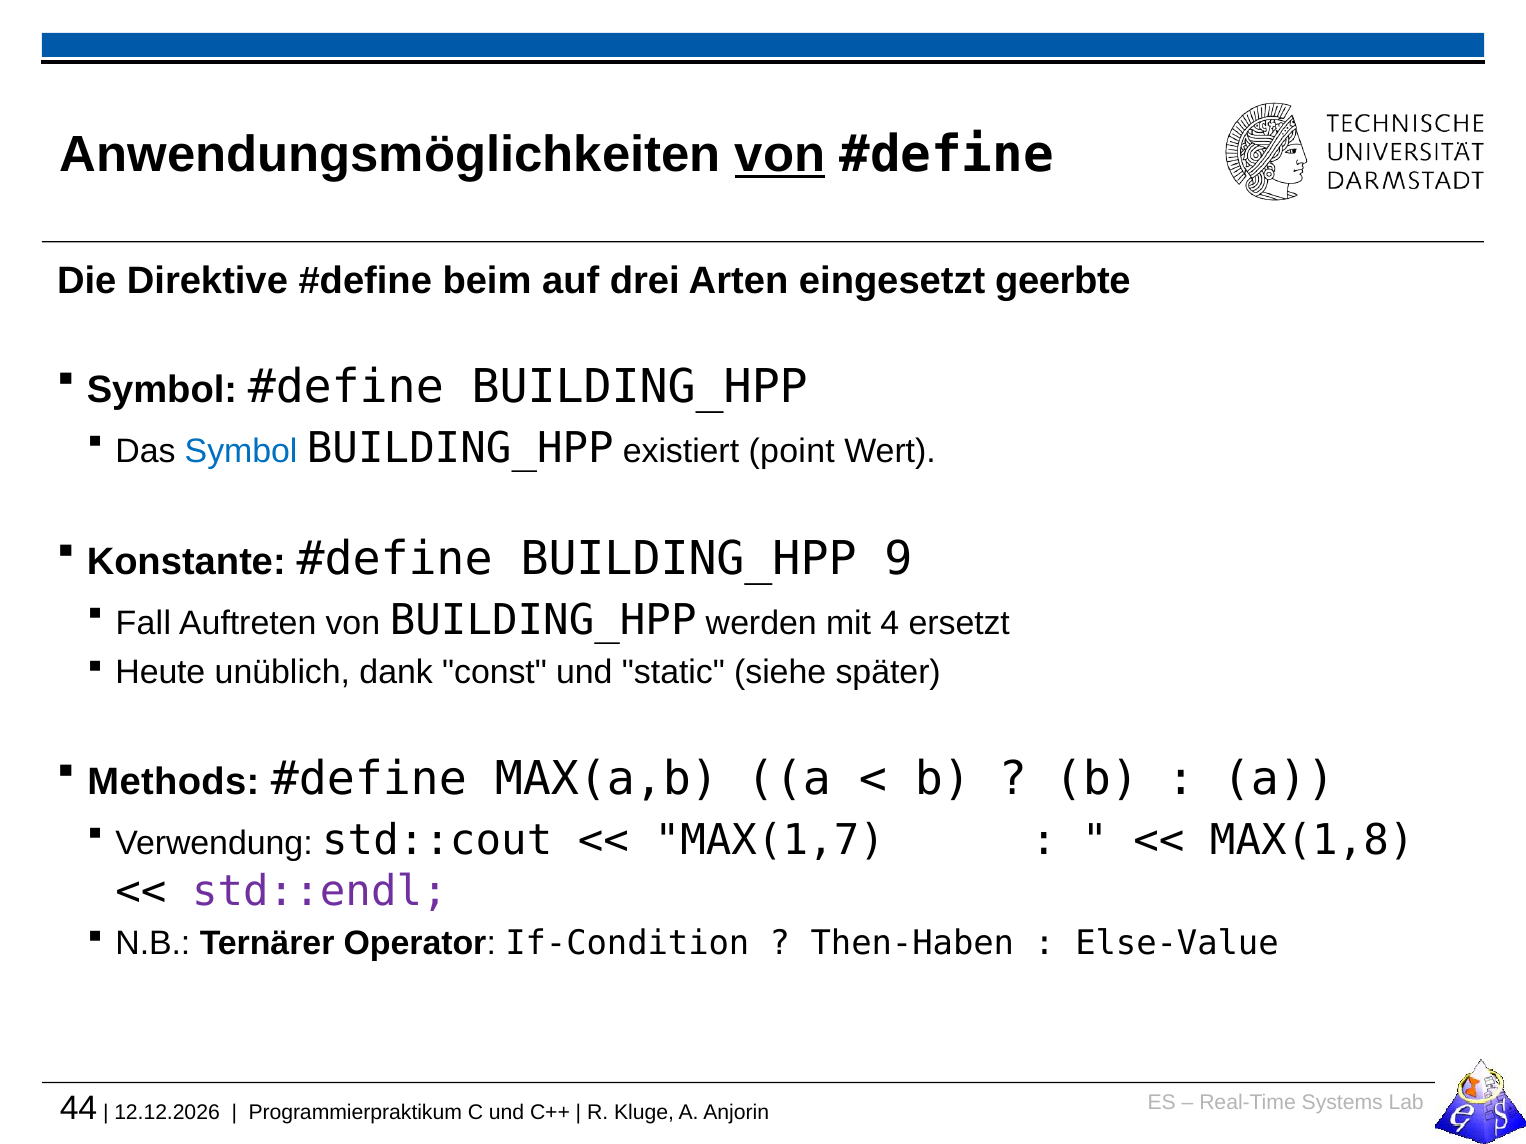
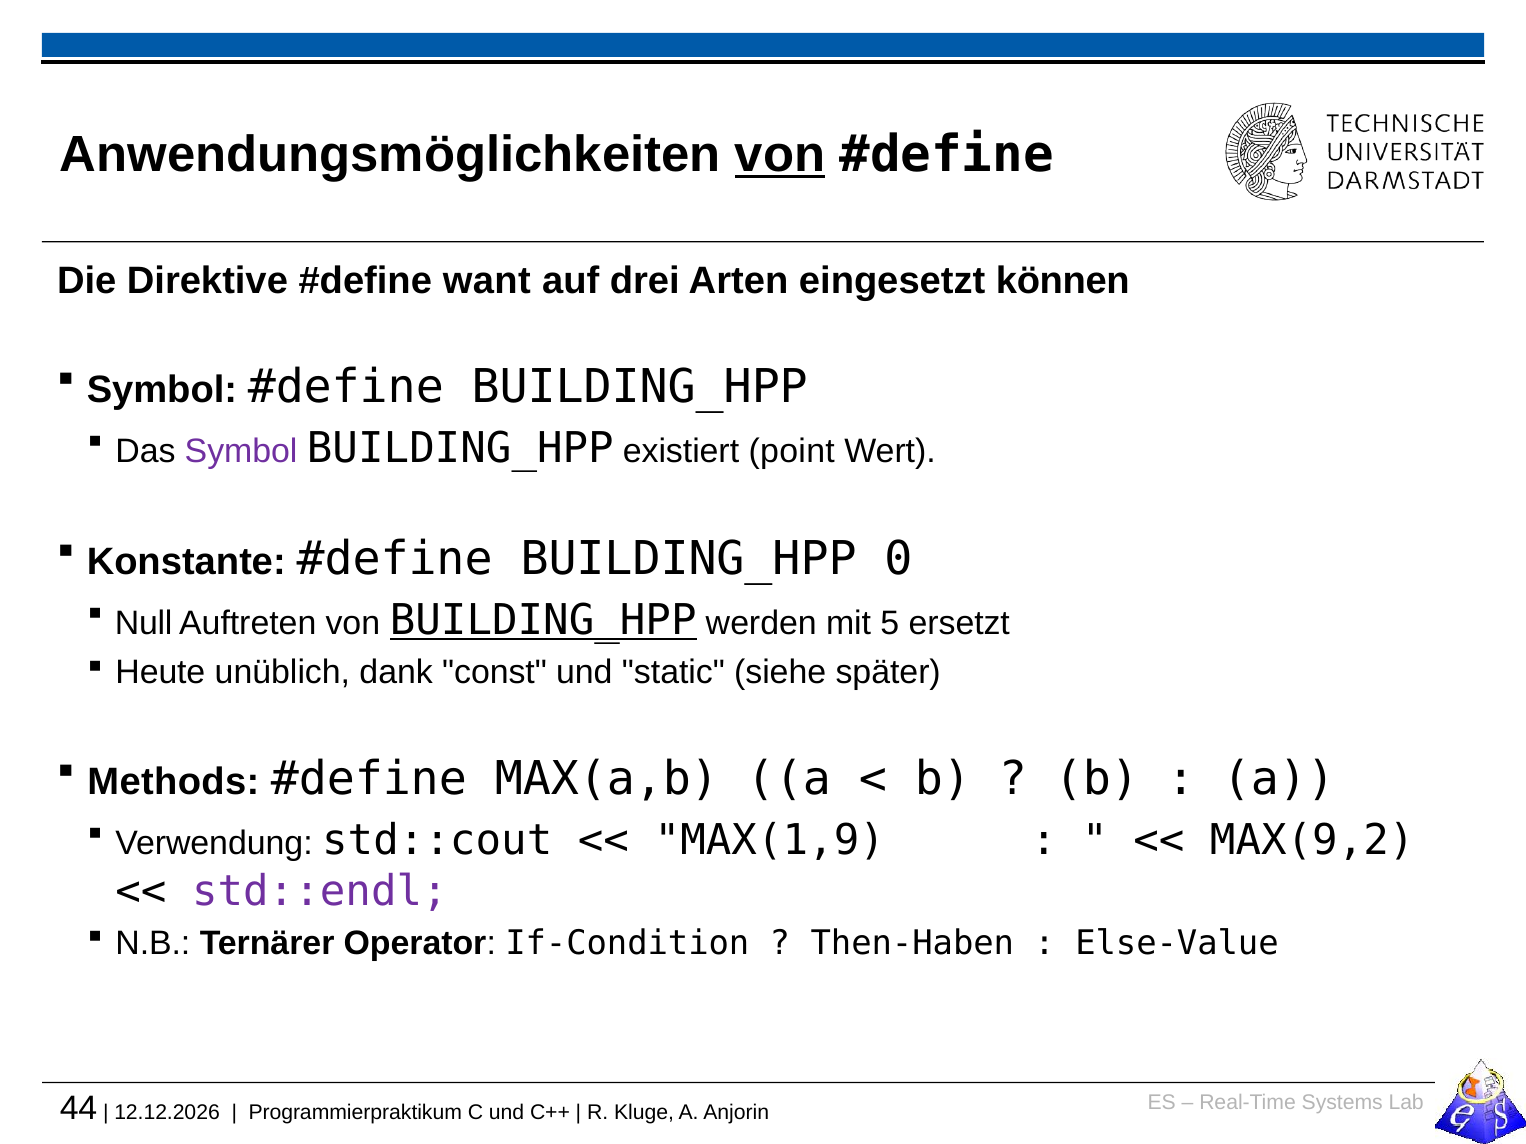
beim: beim -> want (487, 281)
geerbte: geerbte -> können (1063, 281)
Symbol colour: blue -> purple (241, 452)
9: 9 -> 0 (899, 560)
Fall: Fall -> Null (144, 624)
BUILDING_HPP underline: none -> present (543, 621)
4: 4 -> 5 (890, 624)
MAX(1,7: MAX(1,7 -> MAX(1,9 (770, 841)
MAX(1,8: MAX(1,8 -> MAX(9,2 (1312, 841)
